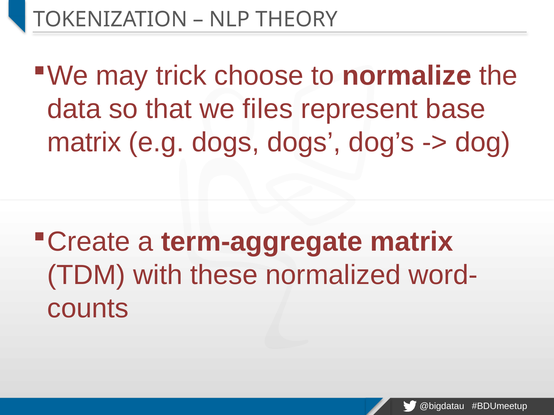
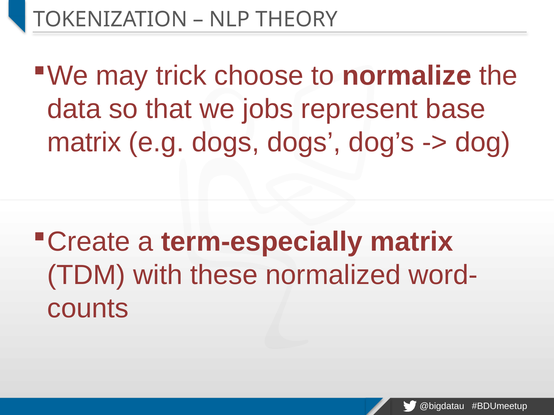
files: files -> jobs (268, 109)
term-aggregate: term-aggregate -> term-especially (262, 242)
